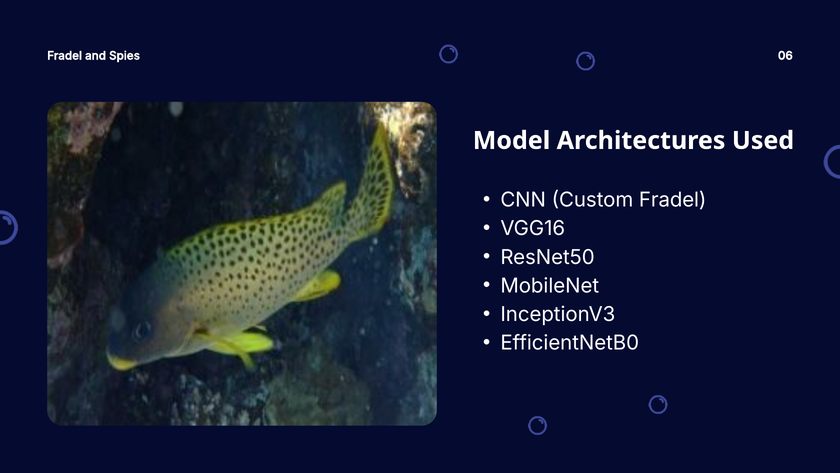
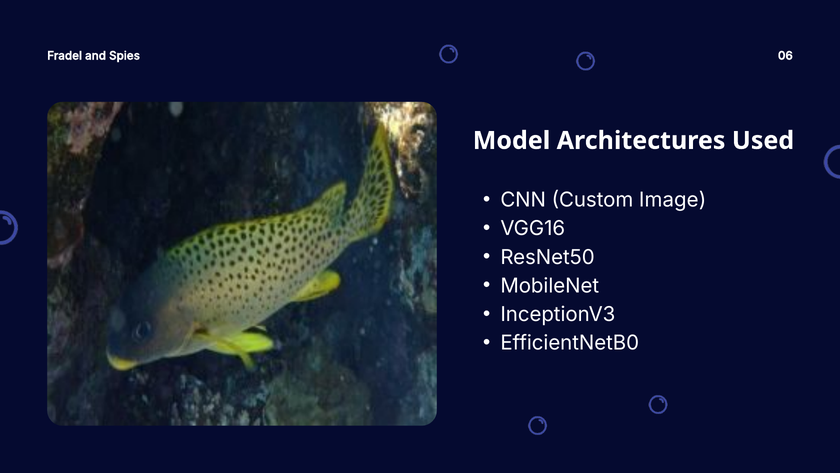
Custom Fradel: Fradel -> Image (673, 200)
